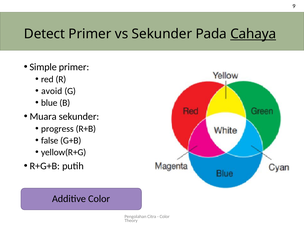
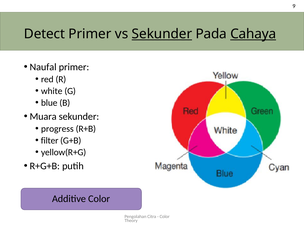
Sekunder underline: none -> present (162, 34)
Simple: Simple -> Naufal (43, 67)
avoid: avoid -> white (52, 91)
false: false -> filter (50, 141)
